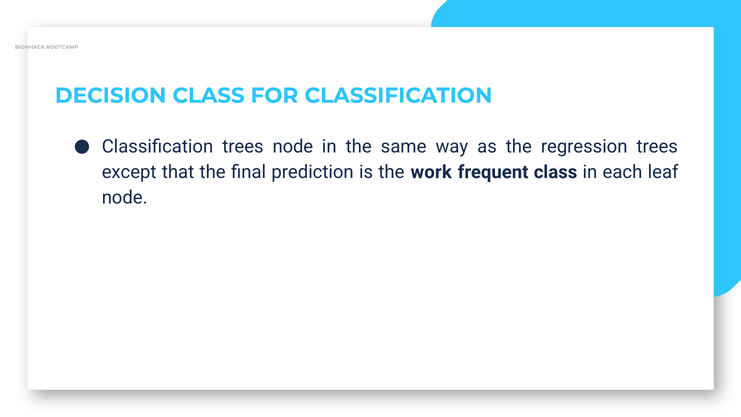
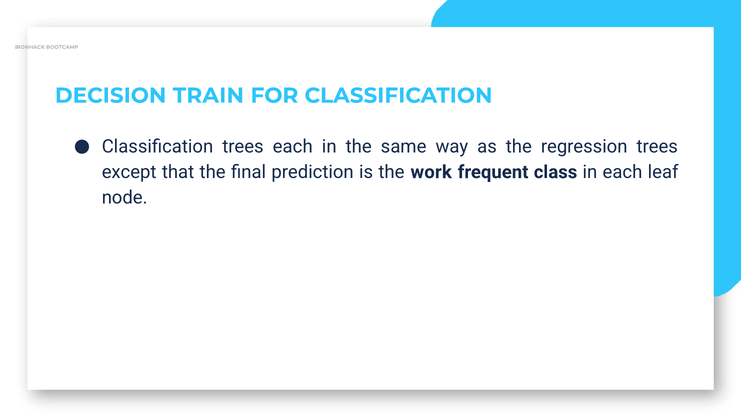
DECISION CLASS: CLASS -> TRAIN (208, 96)
trees node: node -> each (293, 146)
